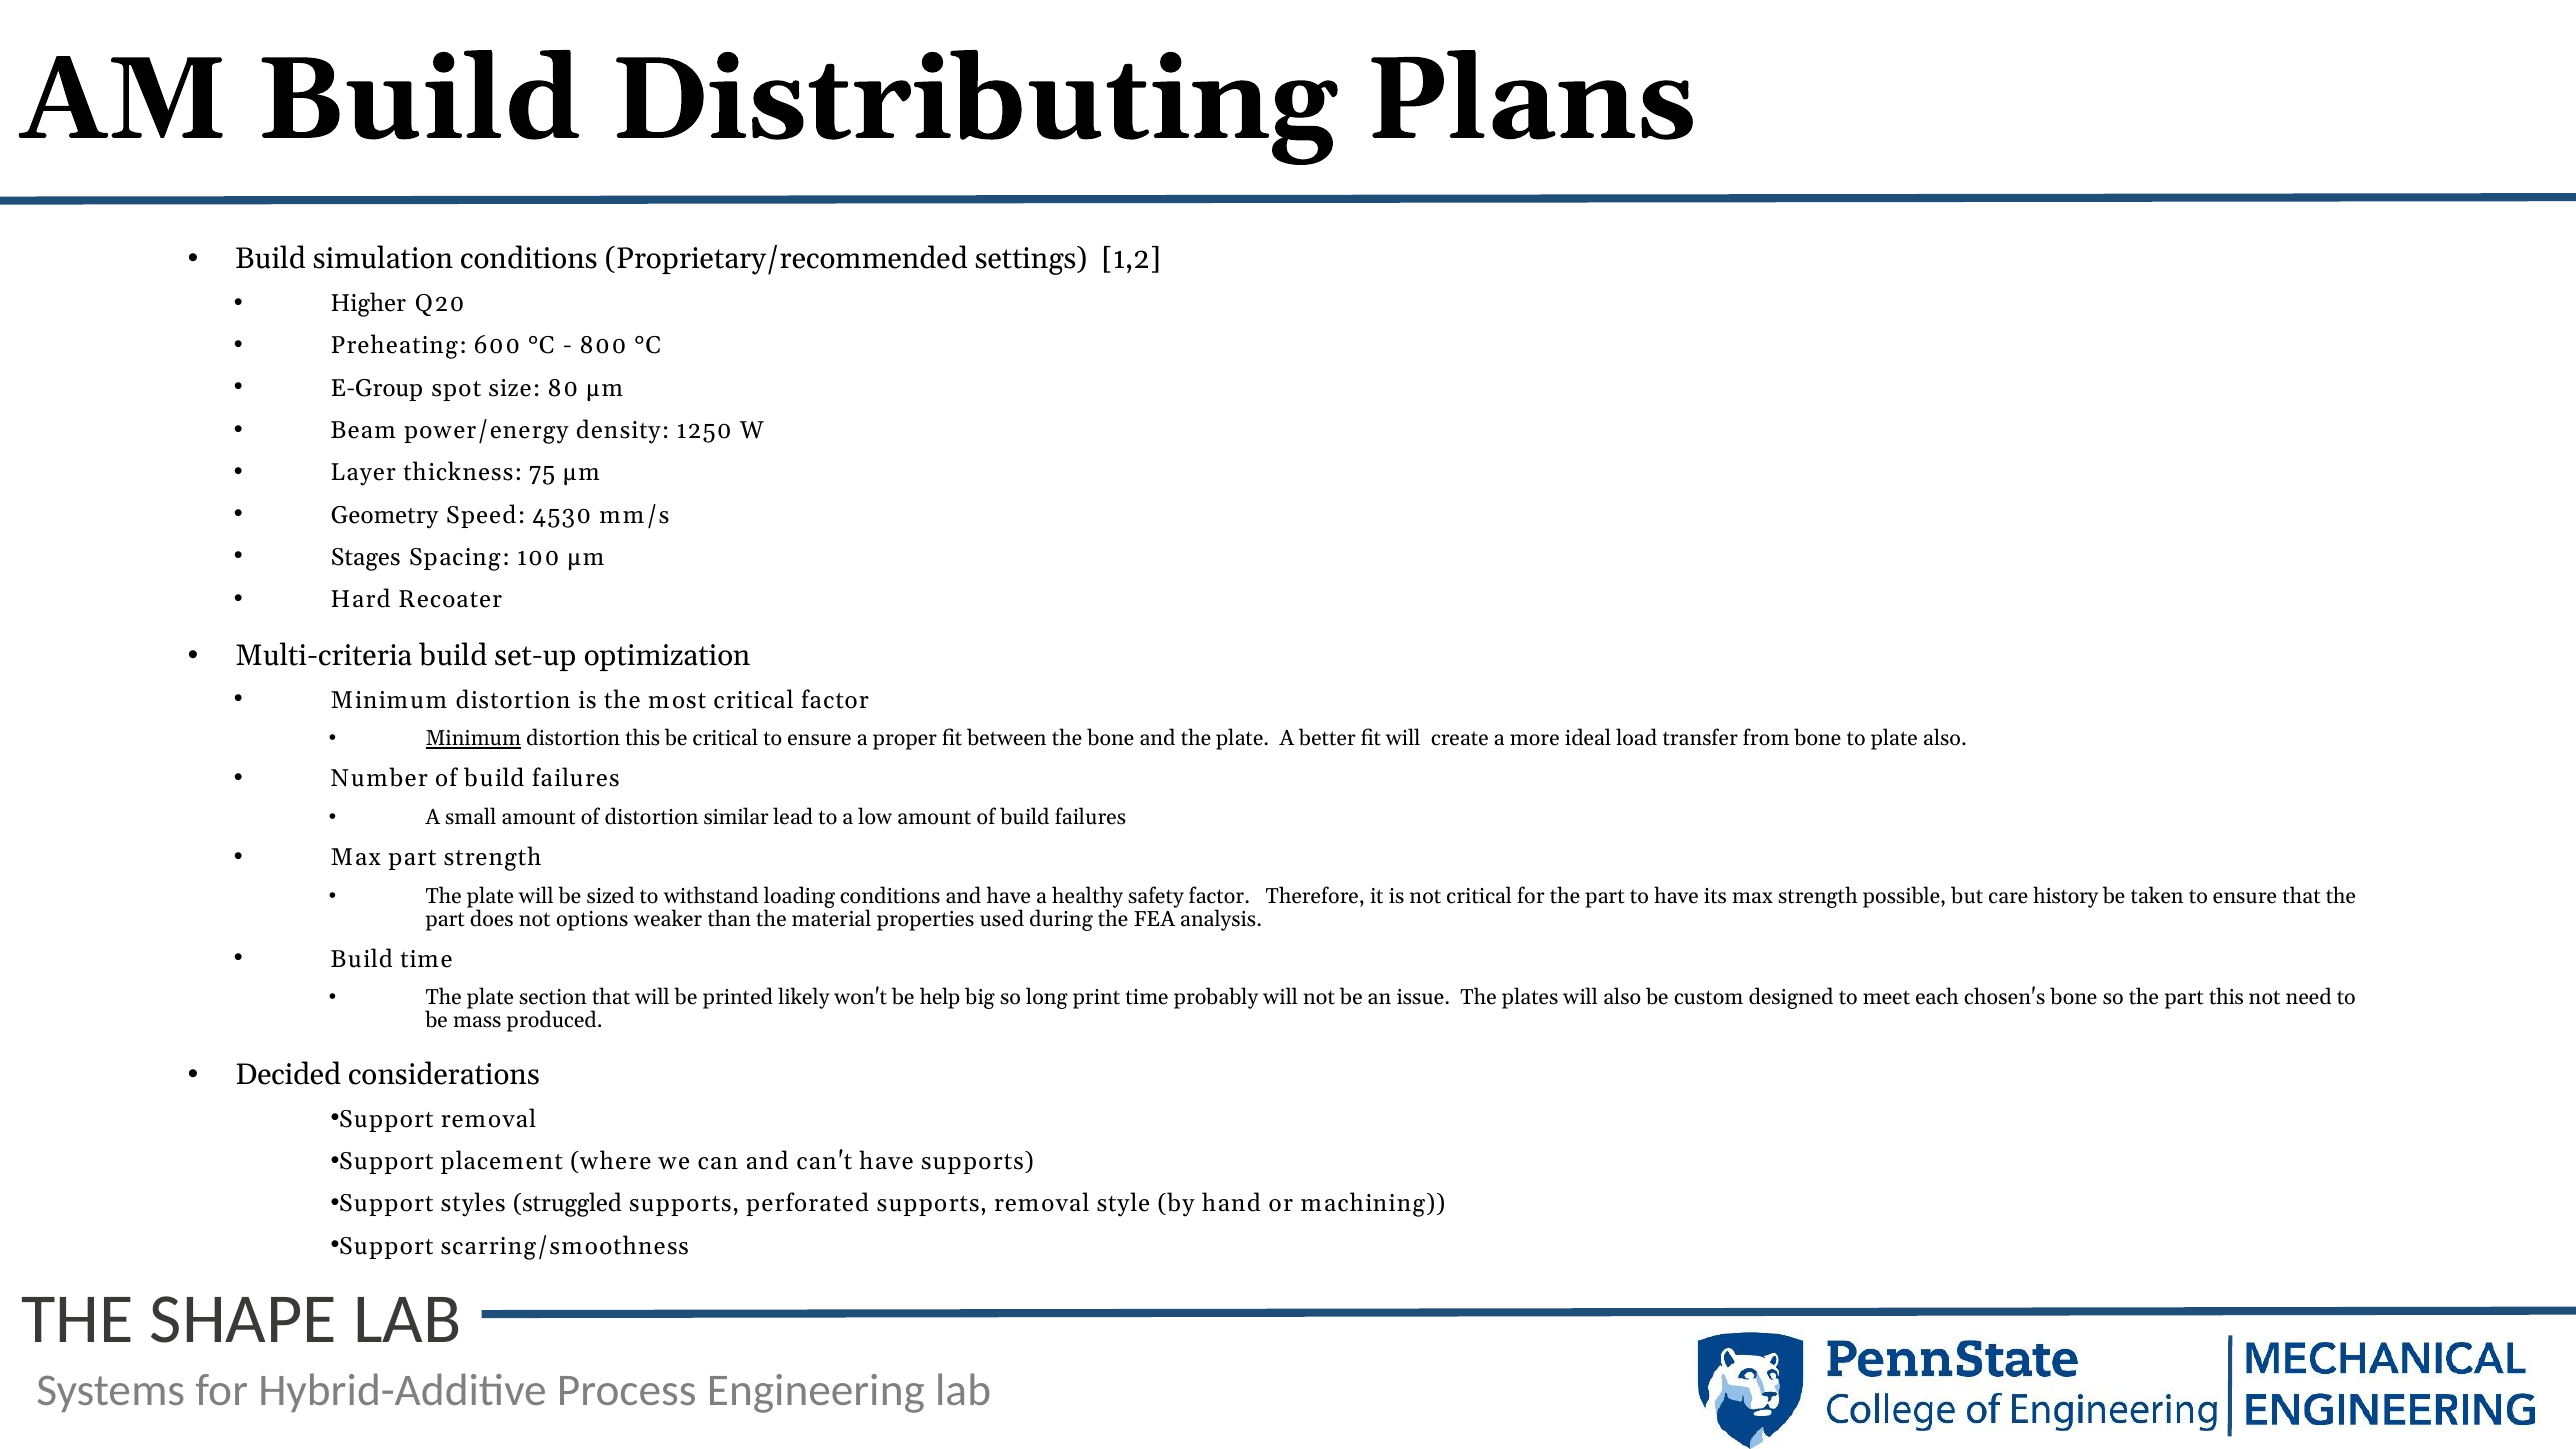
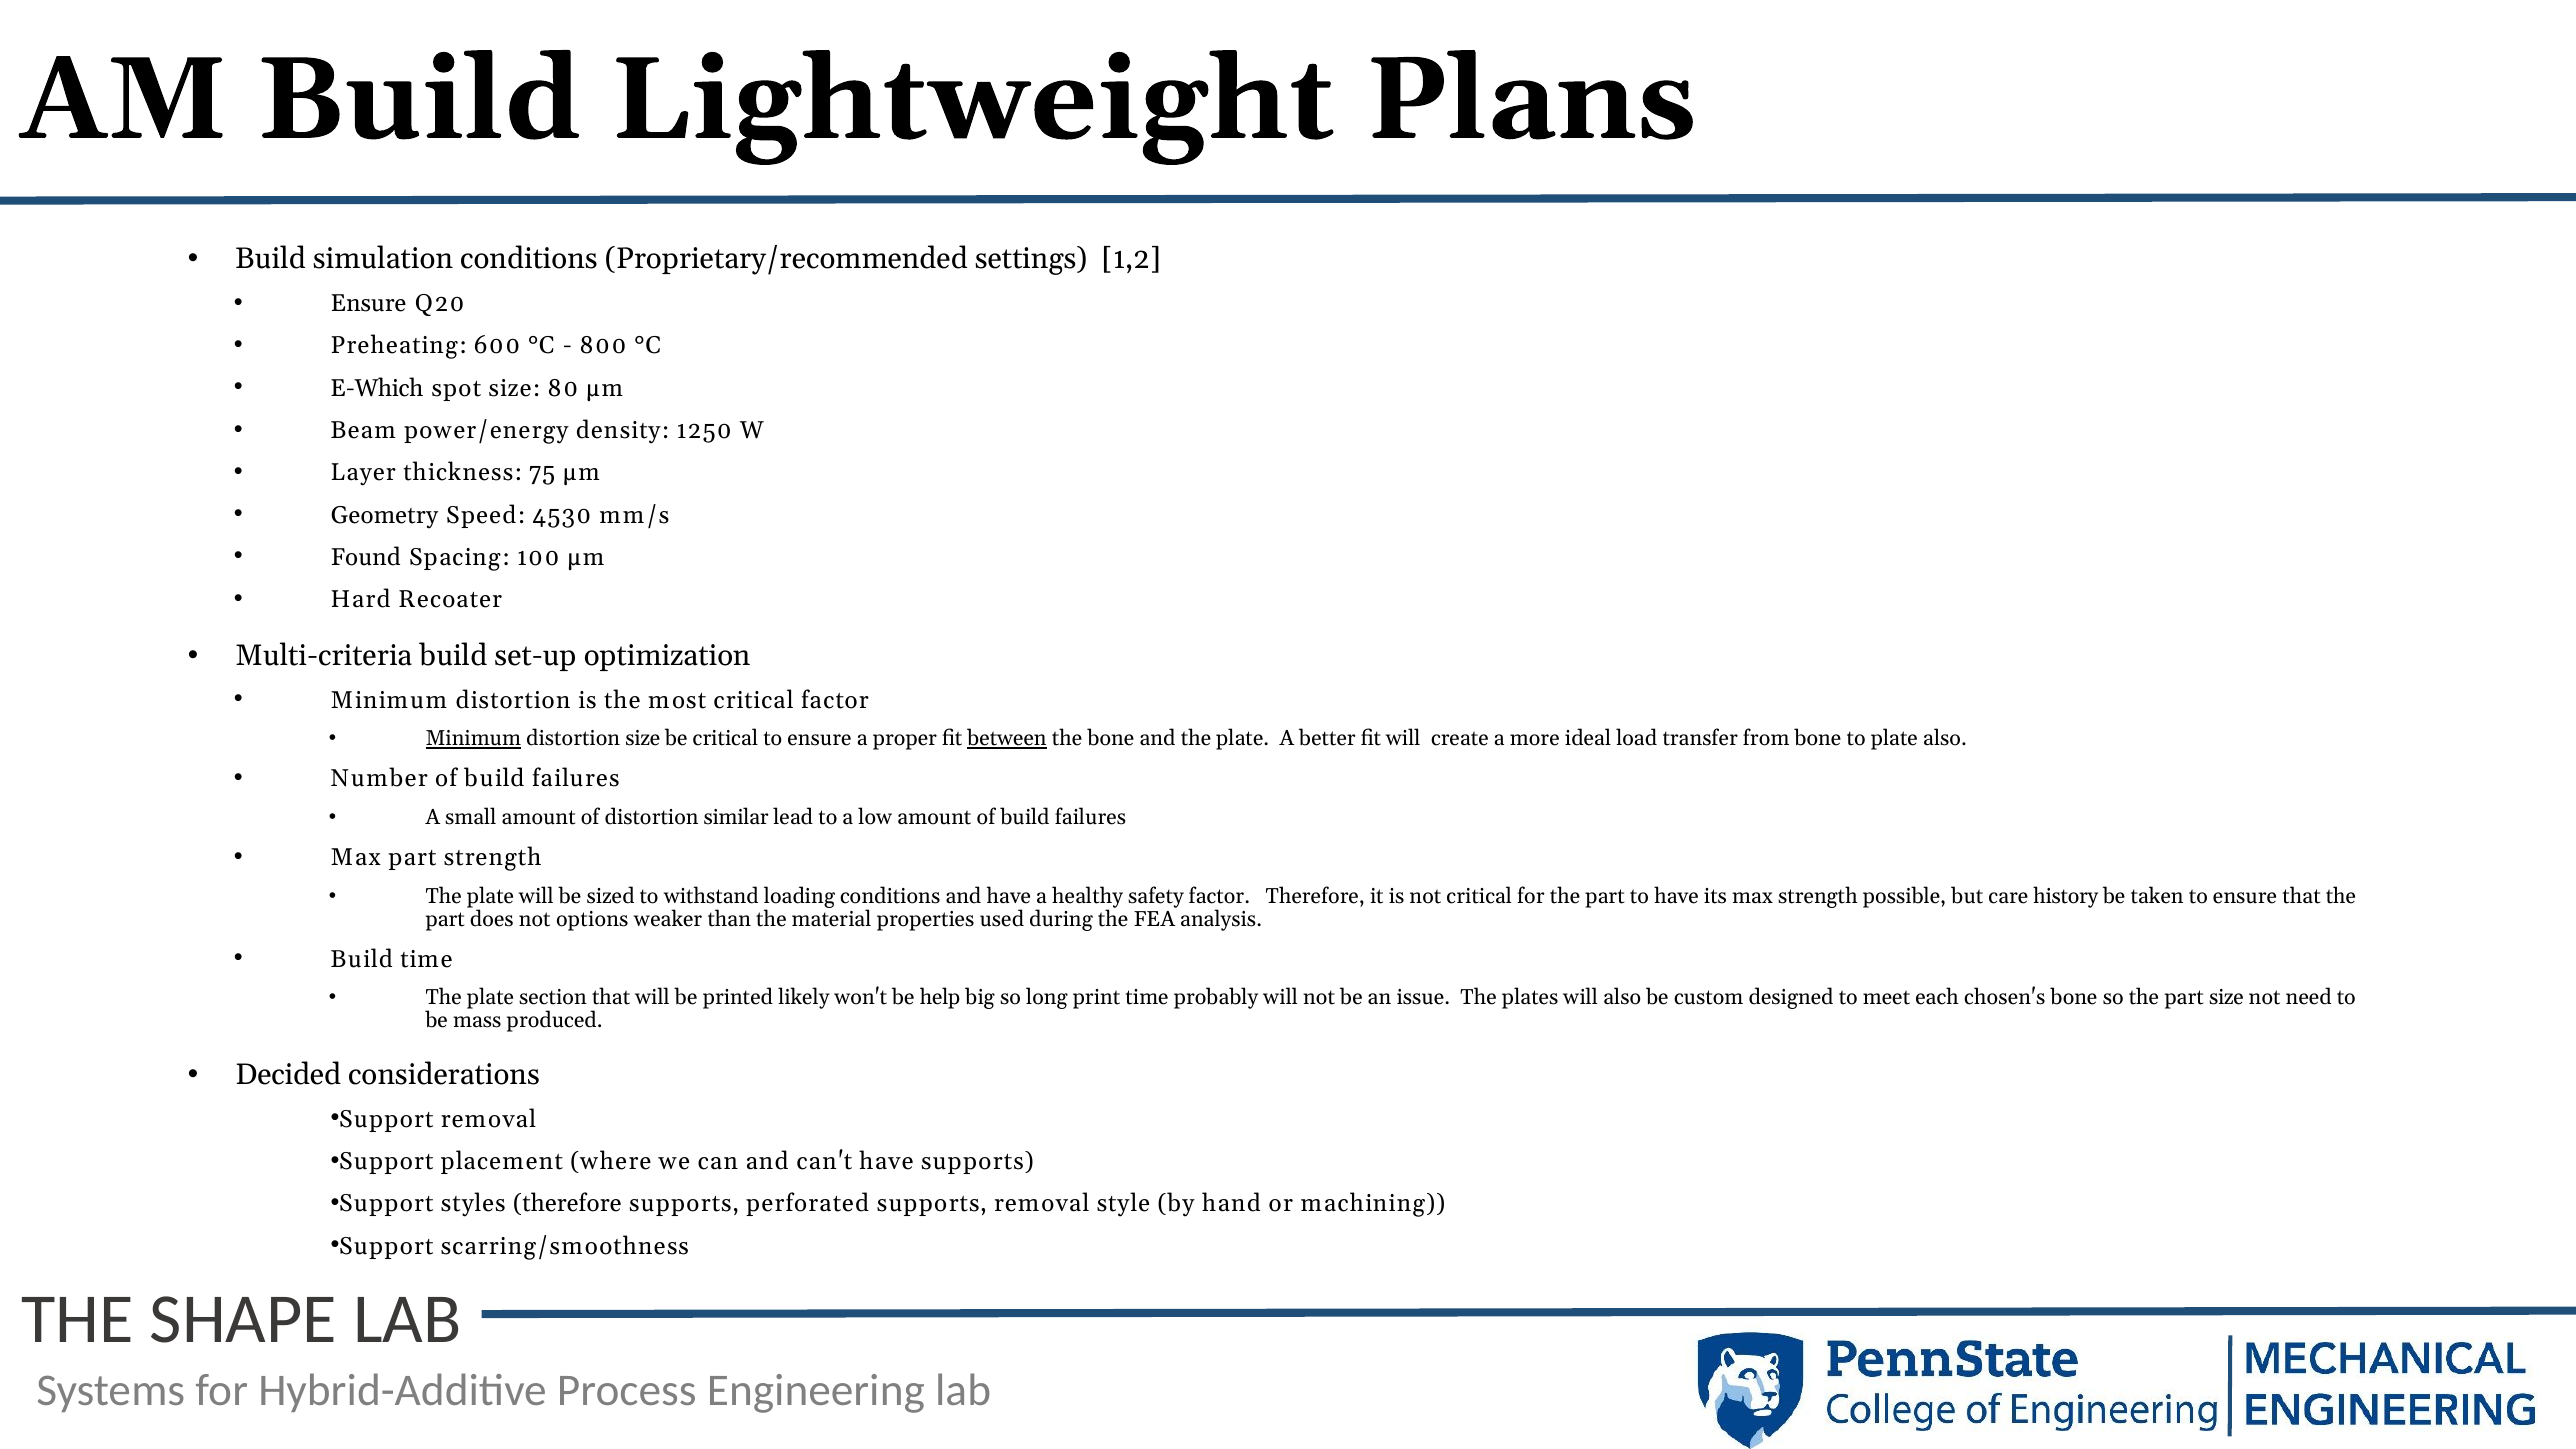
Distributing: Distributing -> Lightweight (973, 100)
Higher: Higher -> Ensure (368, 304)
E-Group: E-Group -> E-Which (377, 388)
Stages: Stages -> Found (366, 557)
distortion this: this -> size (643, 739)
between underline: none -> present (1007, 739)
part this: this -> size (2226, 998)
styles struggled: struggled -> therefore (567, 1204)
